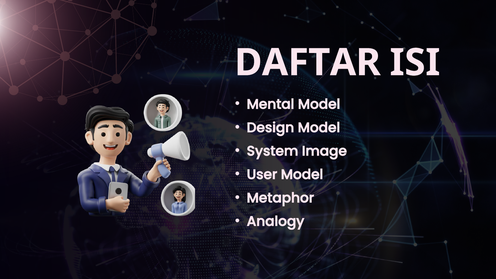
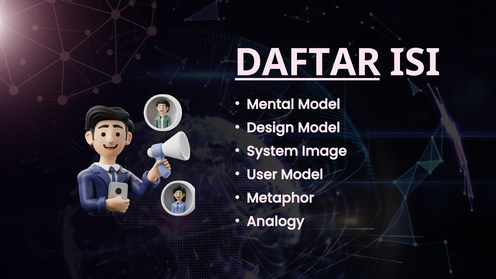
DAFTAR underline: none -> present (308, 63)
